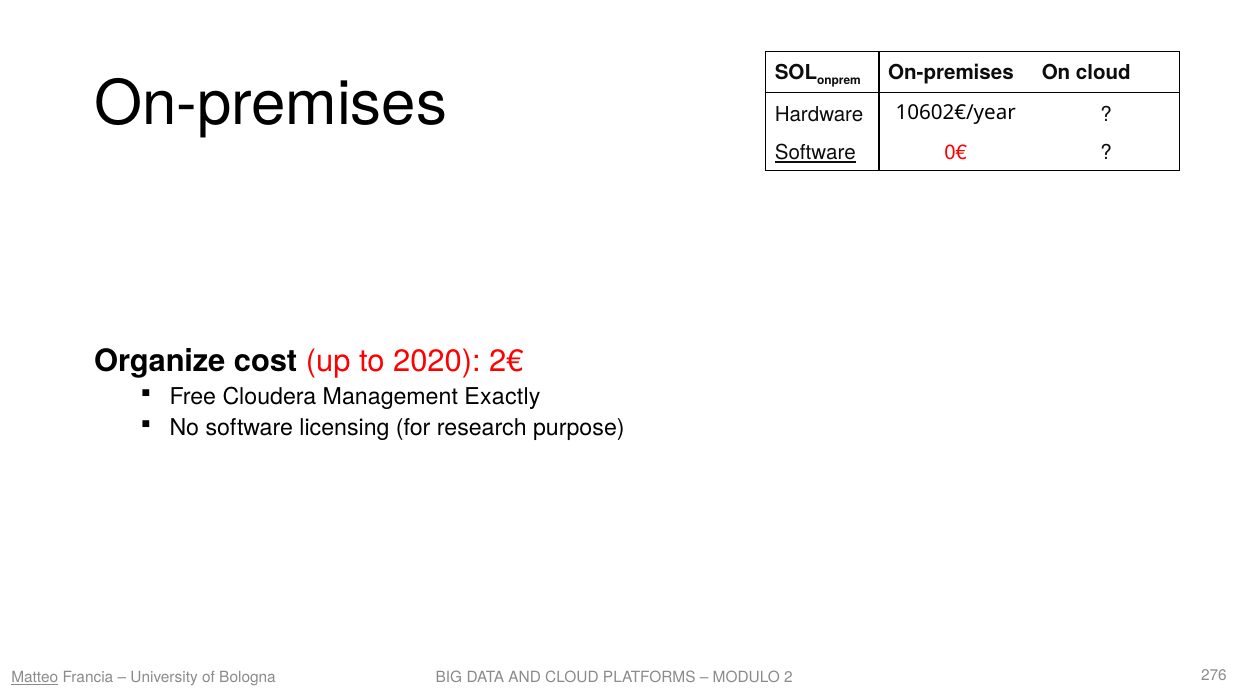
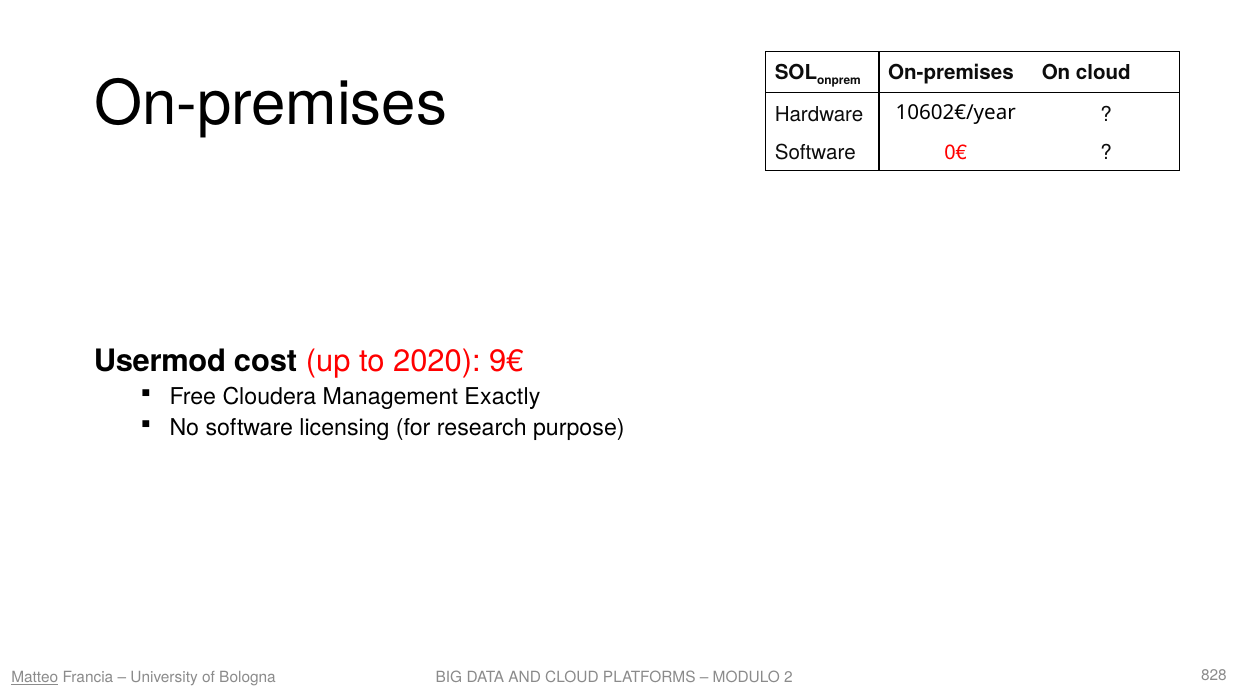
Software underline: present -> none (815, 153)
Organize: Organize -> Usermod (160, 361)
2€: 2€ -> 9€ (506, 361)
276: 276 -> 828 (1214, 676)
